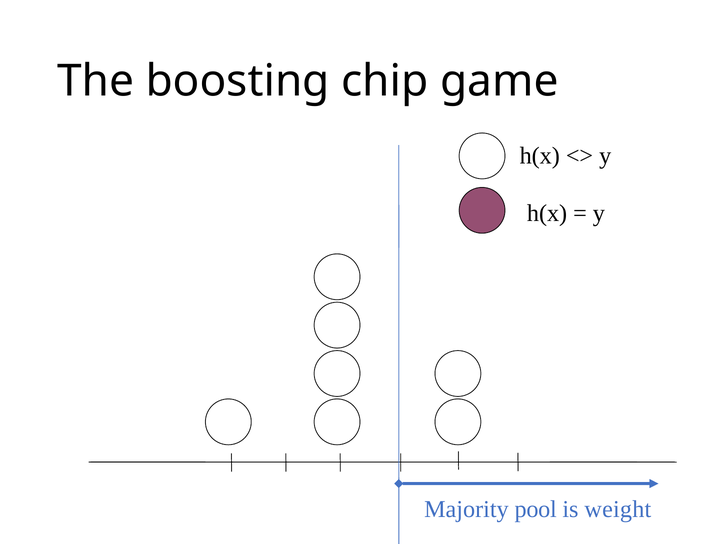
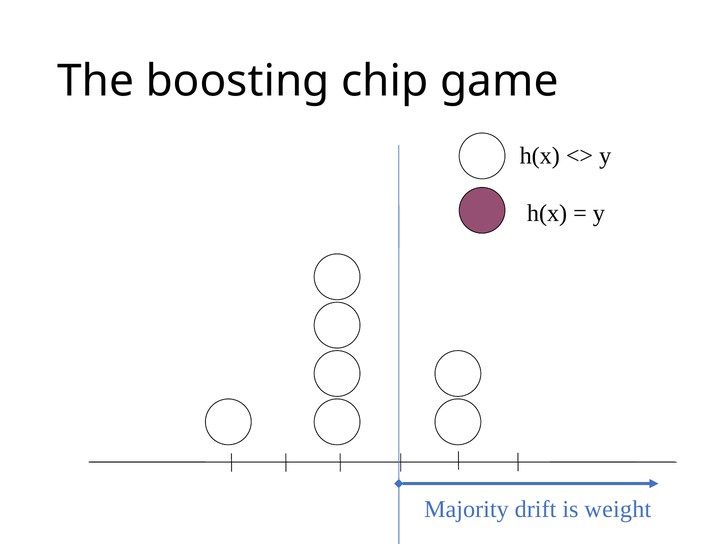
pool: pool -> drift (536, 509)
